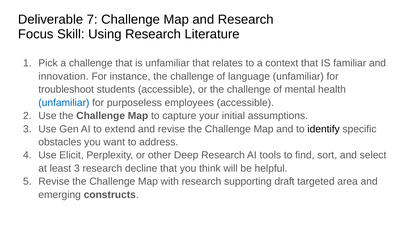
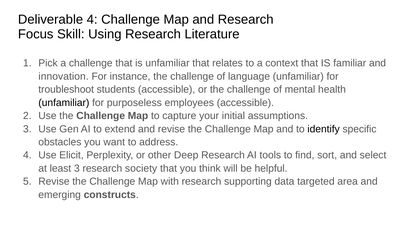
Deliverable 7: 7 -> 4 (92, 20)
unfamiliar colour: blue -> black (64, 102)
decline: decline -> society (141, 168)
draft: draft -> data (284, 181)
